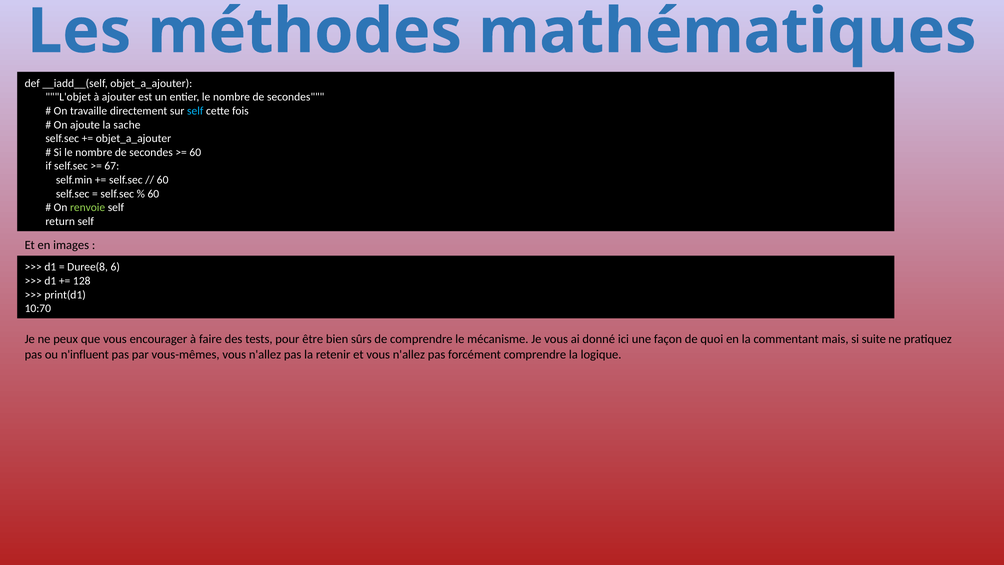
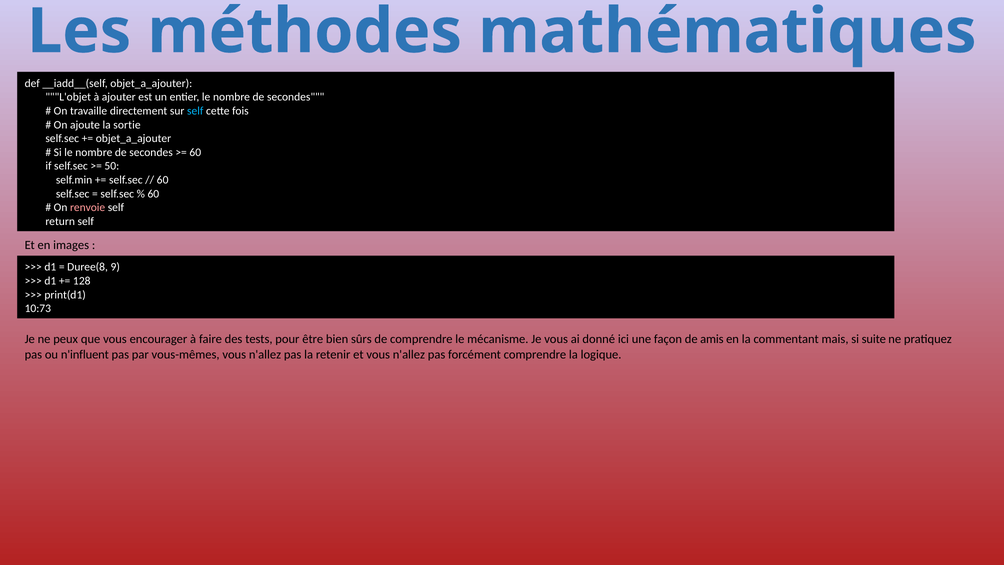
sache: sache -> sortie (127, 125)
67: 67 -> 50 (112, 166)
renvoie colour: light green -> pink (88, 208)
6: 6 -> 9 (115, 267)
10:70: 10:70 -> 10:73 (38, 308)
quoi: quoi -> amis (712, 339)
